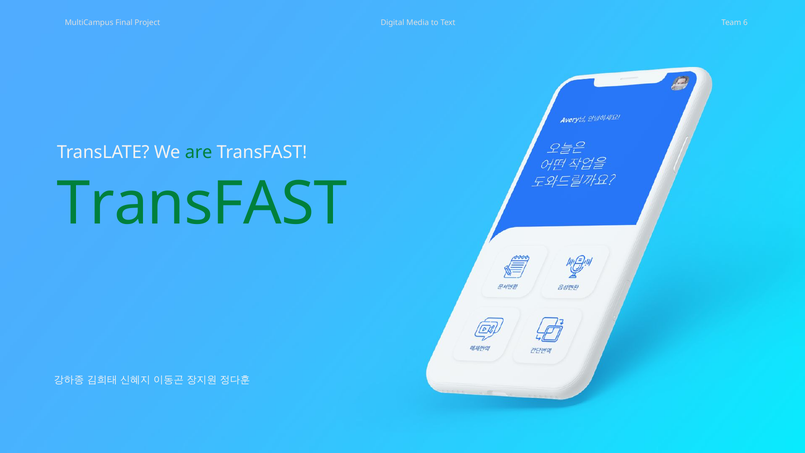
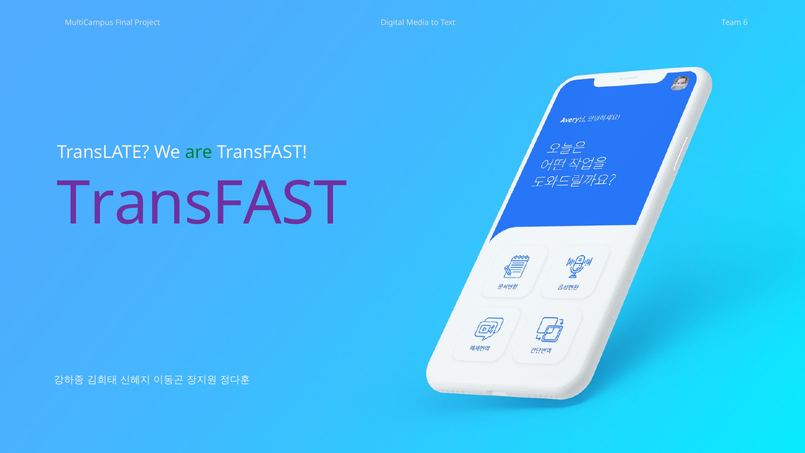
TransFAST colour: green -> purple (202, 204)
